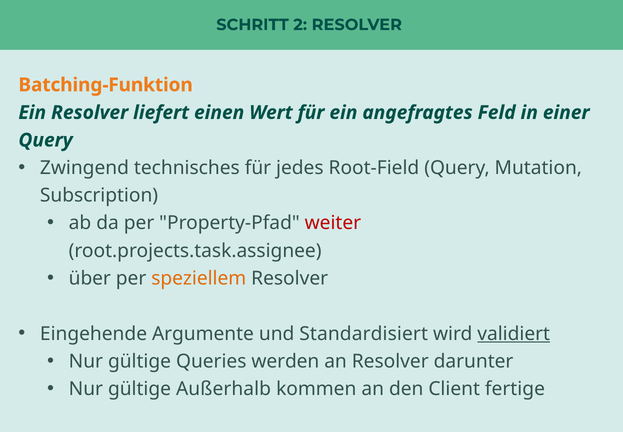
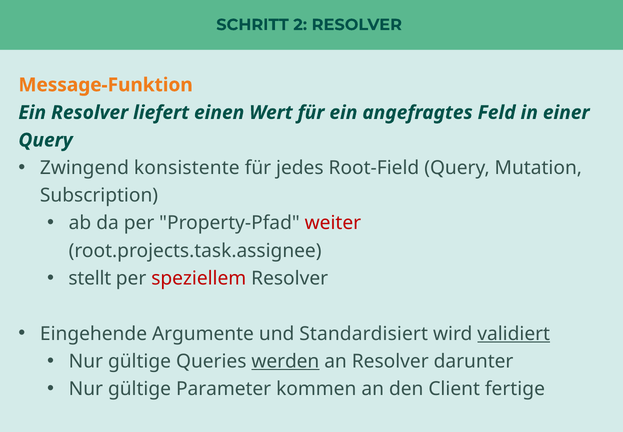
Batching-Funktion: Batching-Funktion -> Message-Funktion (106, 85)
technisches: technisches -> konsistente (187, 168)
über: über -> stellt (90, 278)
speziellem colour: orange -> red (199, 278)
werden underline: none -> present (285, 361)
Außerhalb: Außerhalb -> Parameter (224, 388)
